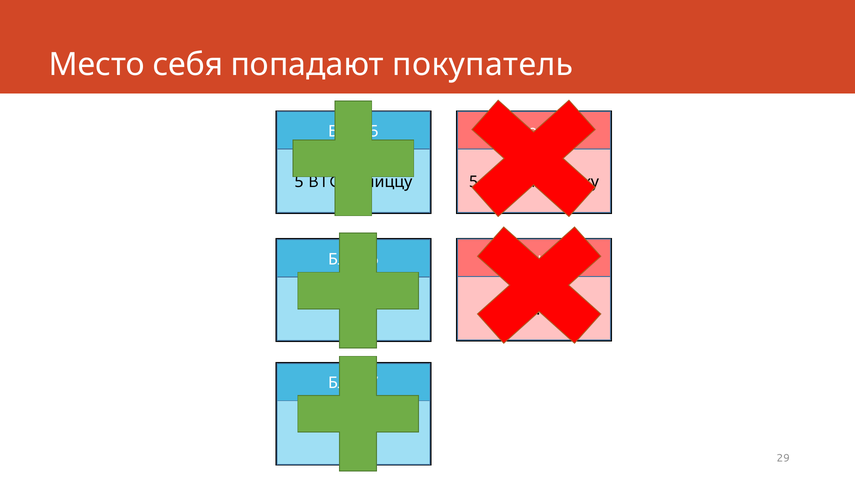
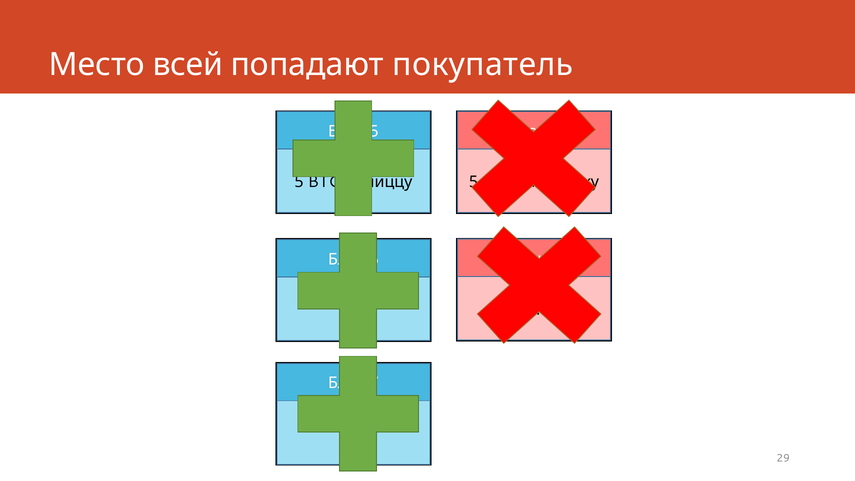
себя: себя -> всей (188, 65)
